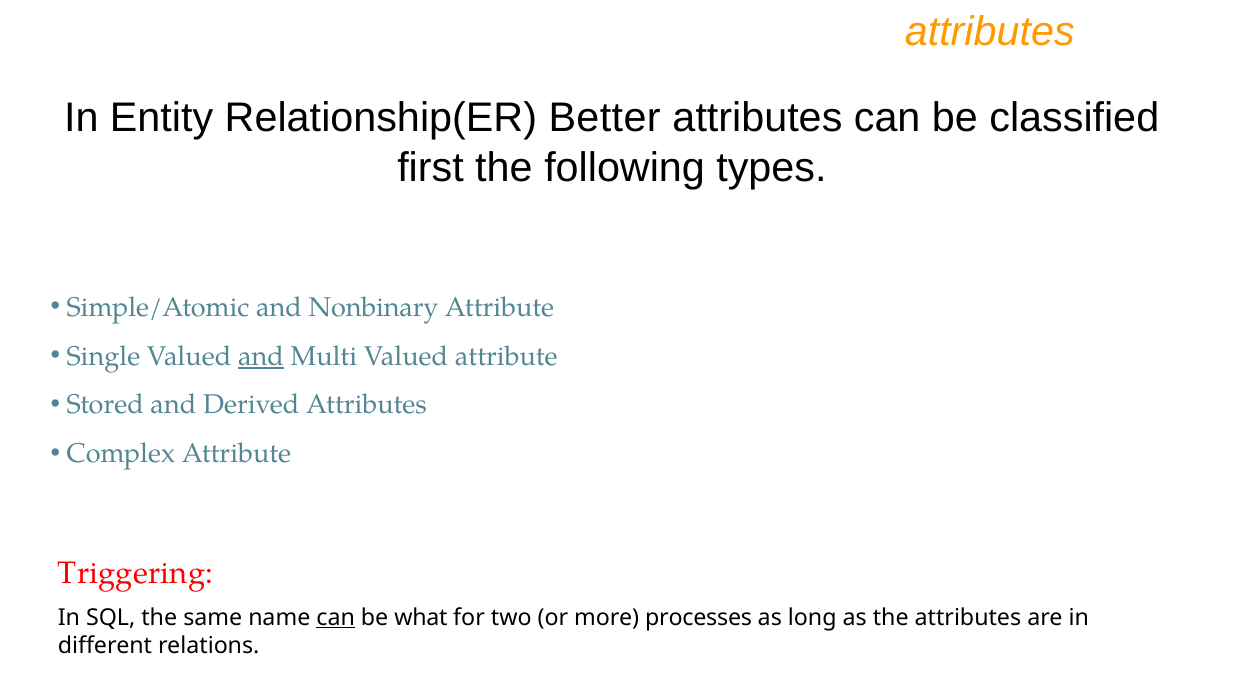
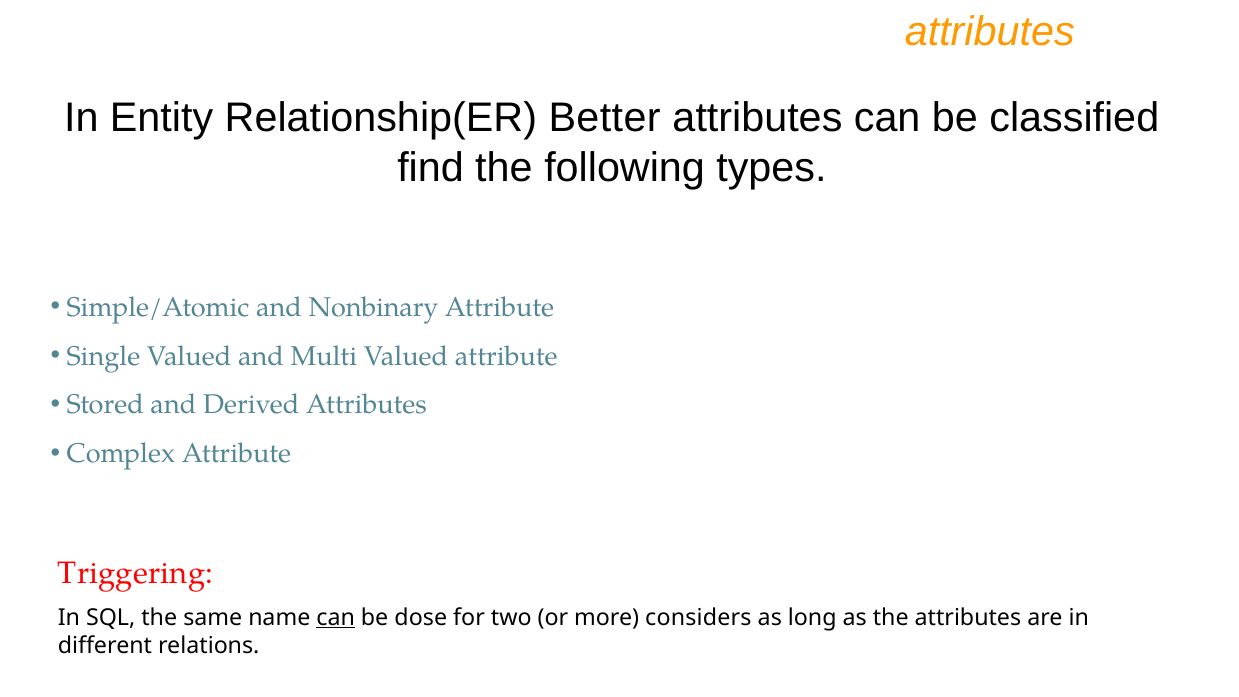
first: first -> find (431, 168)
and underline: present -> none (261, 356)
what: what -> dose (421, 618)
processes: processes -> considers (698, 618)
